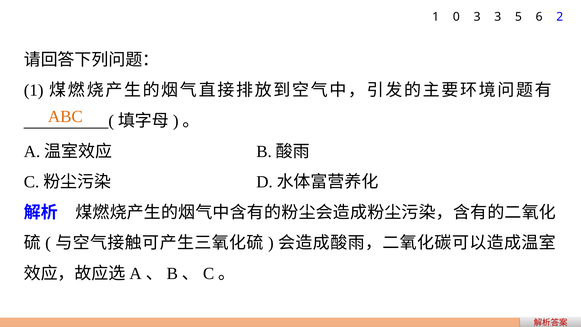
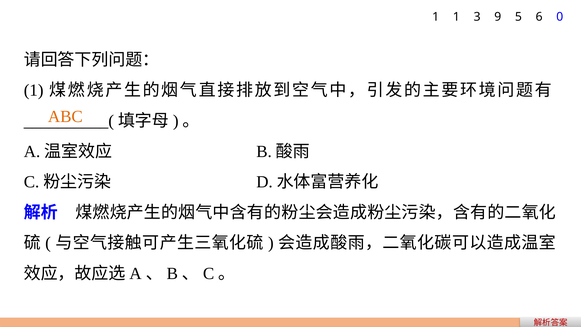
1 0: 0 -> 1 (456, 17)
3 3: 3 -> 9 (498, 17)
2: 2 -> 0 (560, 17)
